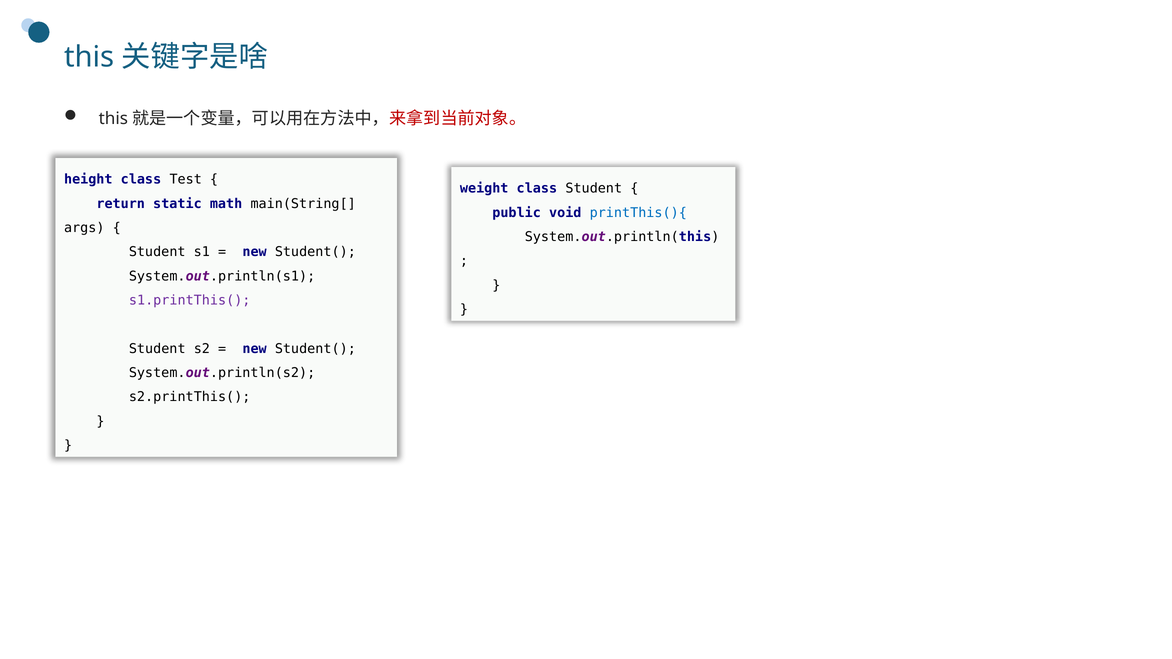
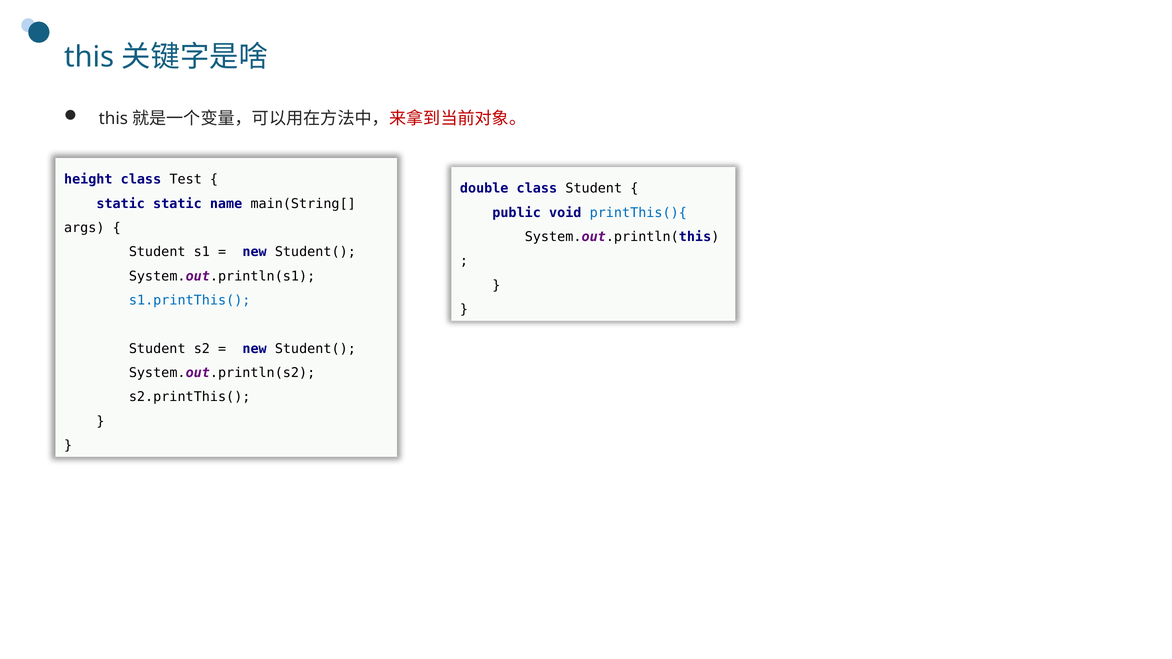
weight: weight -> double (484, 189)
return: return -> static (121, 204)
math: math -> name (226, 204)
s1.printThis( colour: purple -> blue (190, 300)
